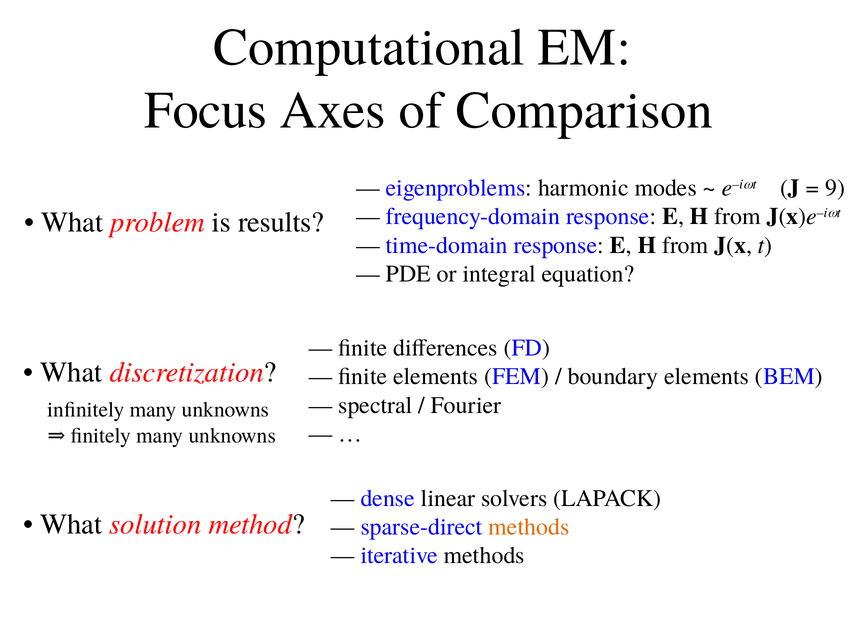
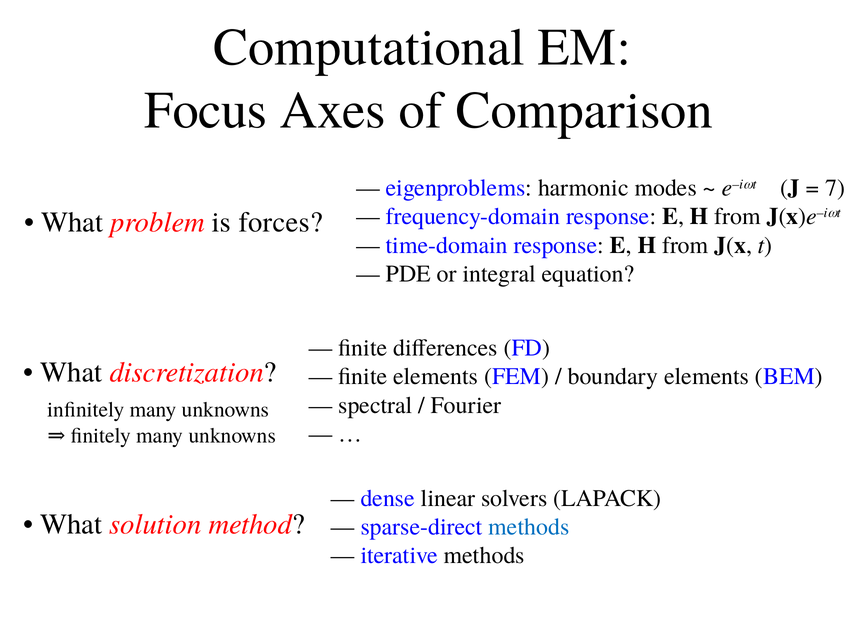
9: 9 -> 7 (835, 188)
results: results -> forces (281, 222)
methods colour: orange -> blue (529, 526)
